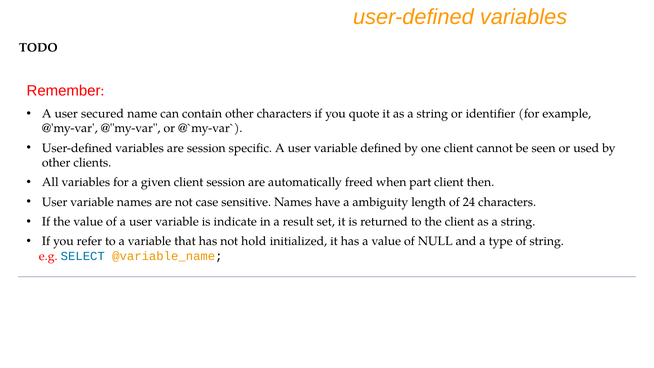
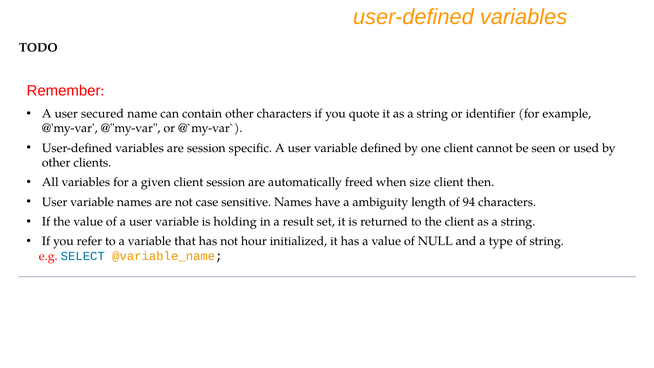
part: part -> size (420, 182)
24: 24 -> 94 (469, 202)
indicate: indicate -> holding (235, 222)
hold: hold -> hour (254, 241)
